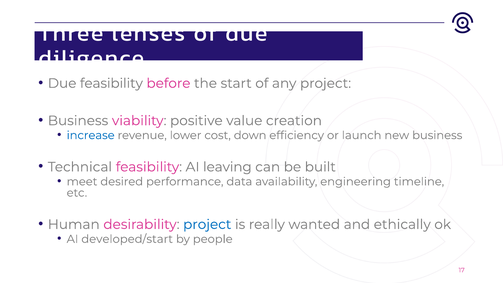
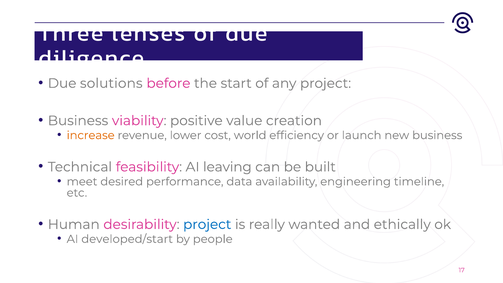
Due feasibility: feasibility -> solutions (111, 83)
increase colour: blue -> orange (91, 135)
down: down -> world (250, 135)
